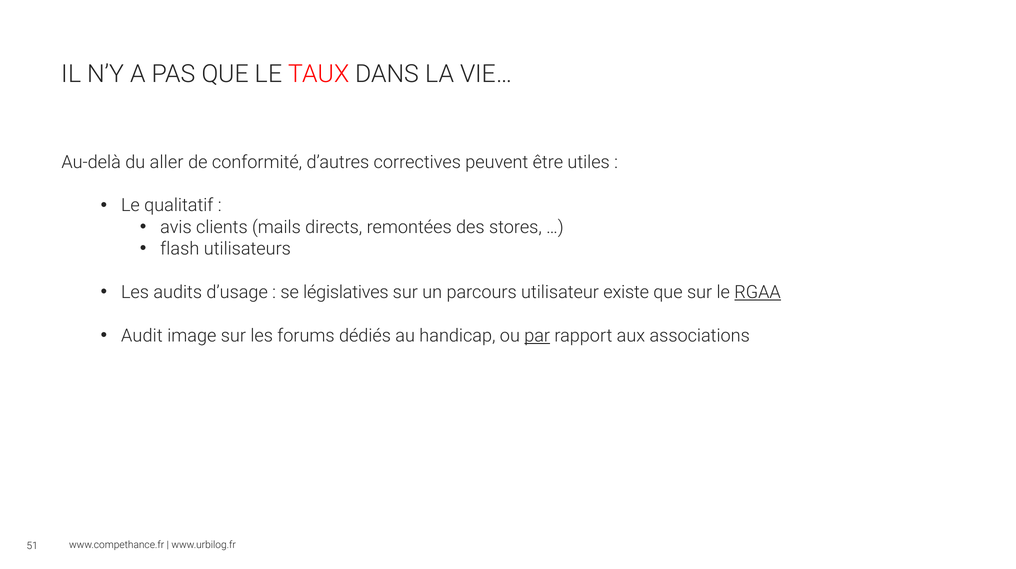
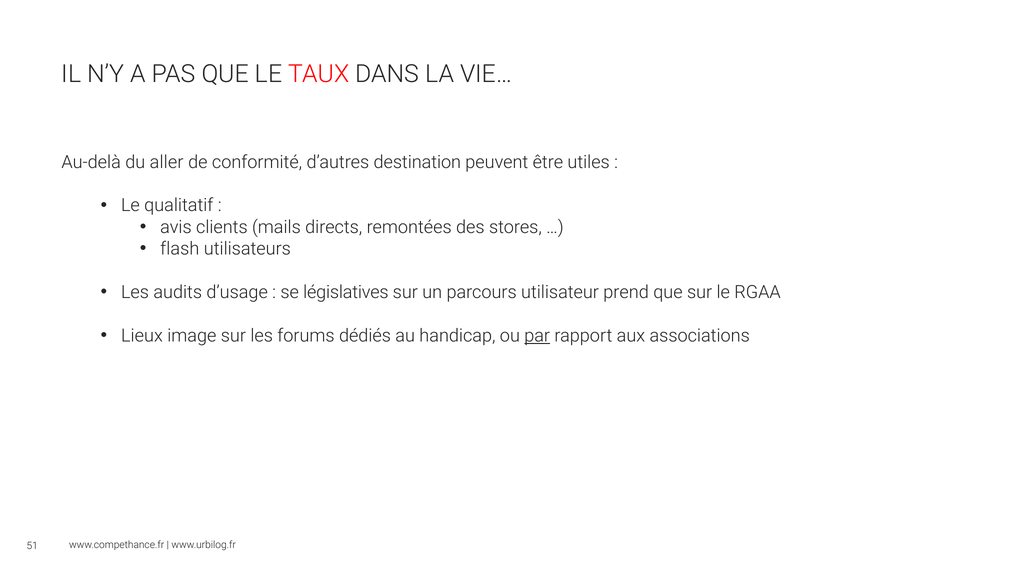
correctives: correctives -> destination (417, 162)
existe: existe -> prend (626, 292)
RGAA underline: present -> none (758, 292)
Audit: Audit -> Lieux (142, 336)
